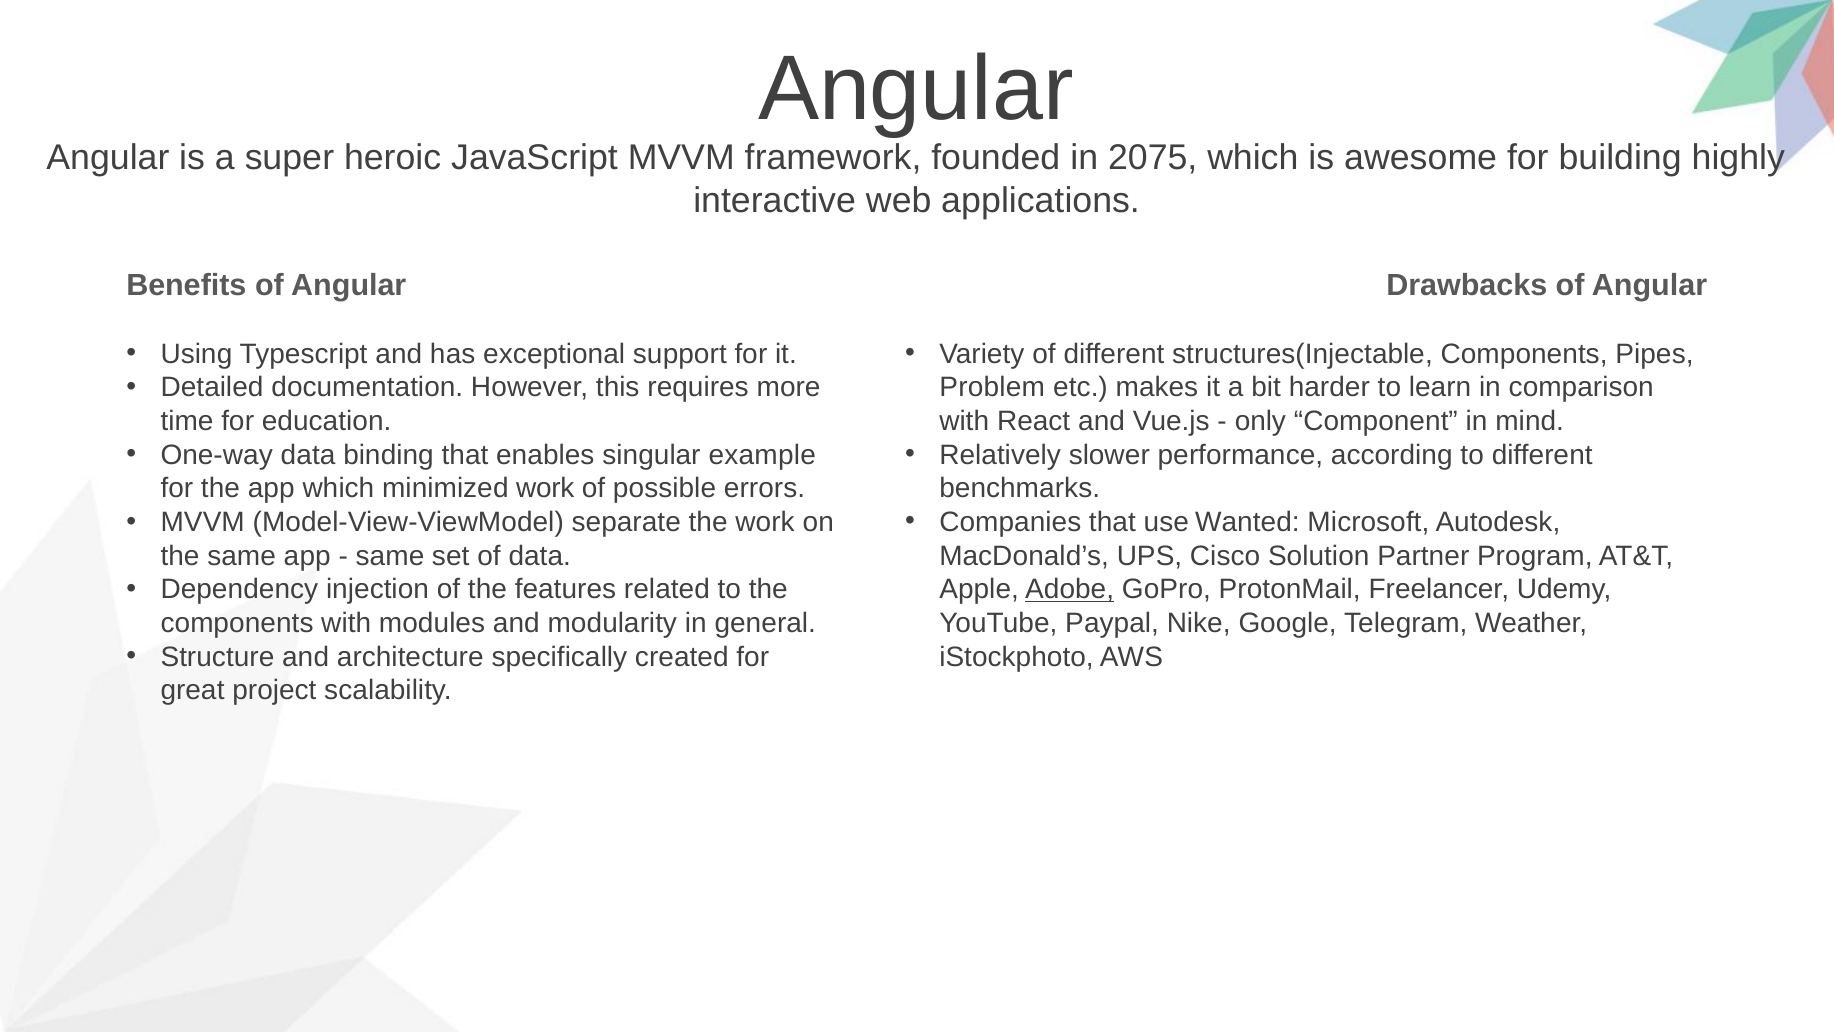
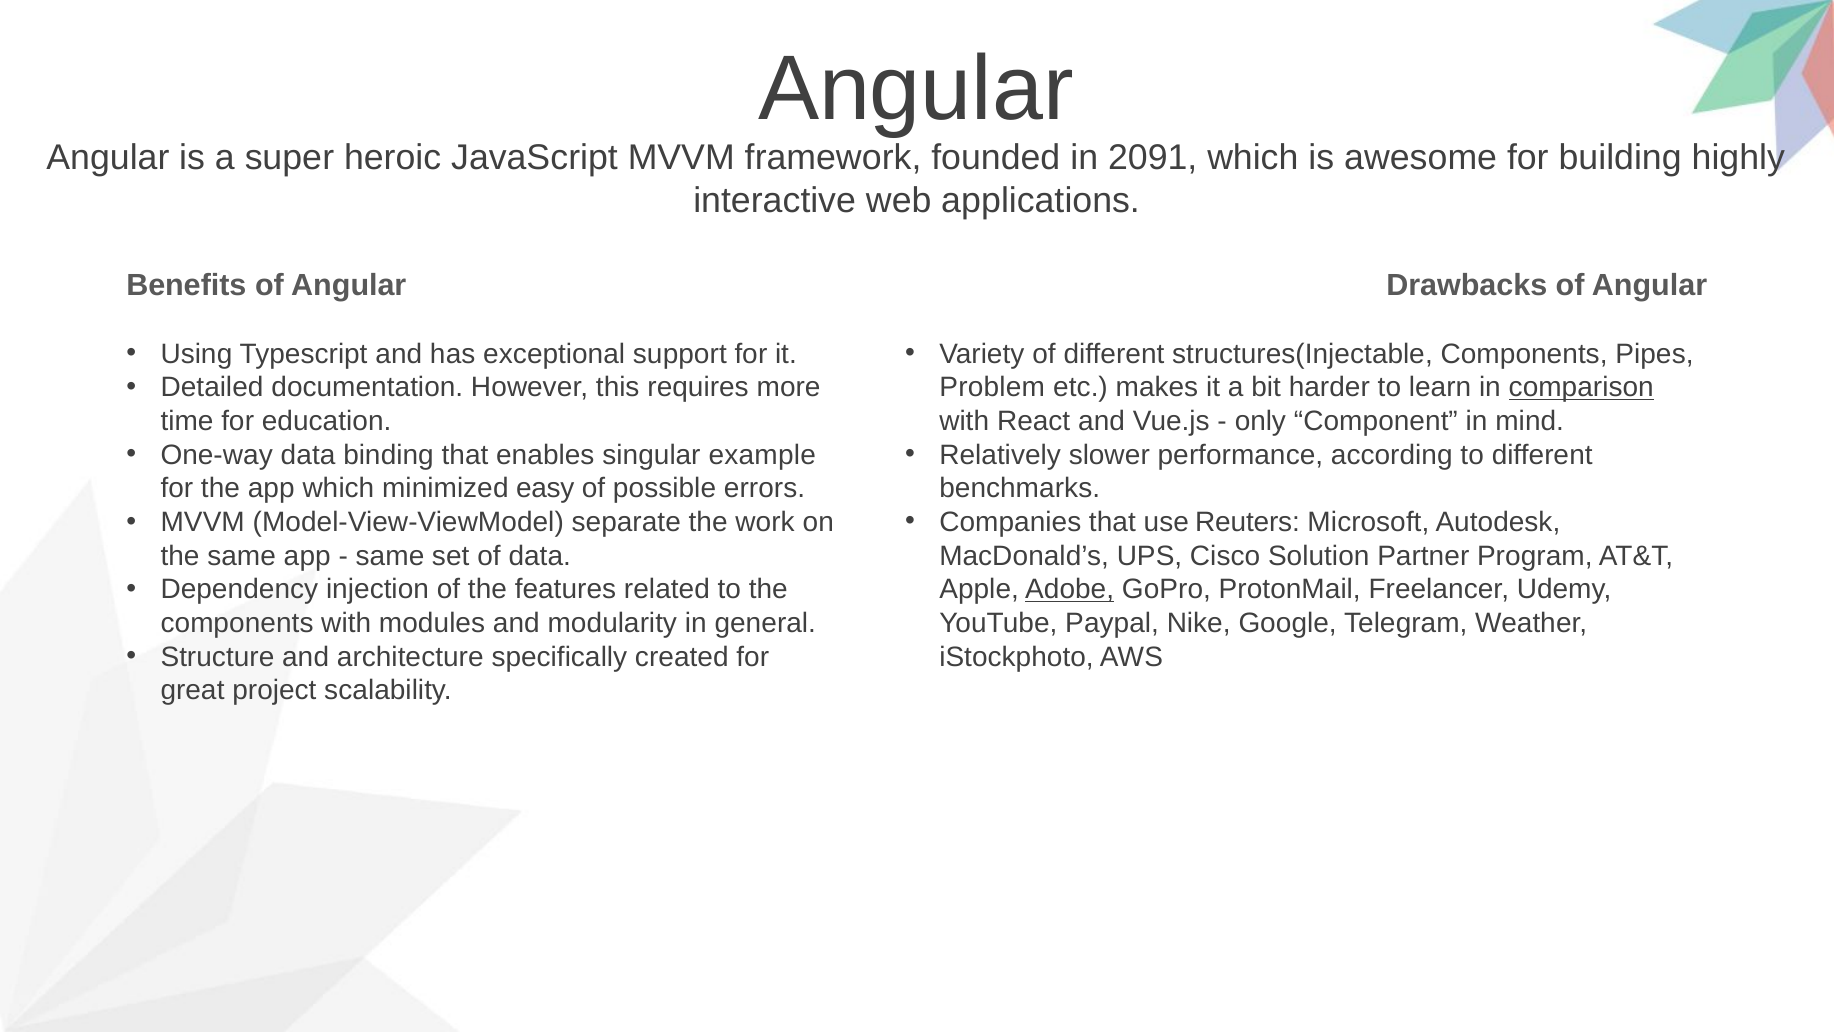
2075: 2075 -> 2091 (1153, 157)
comparison underline: none -> present (1581, 387)
minimized work: work -> easy (545, 489)
Wanted: Wanted -> Reuters (1248, 522)
